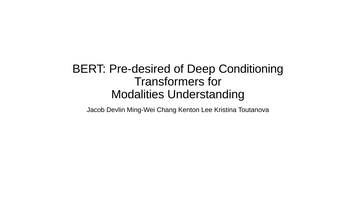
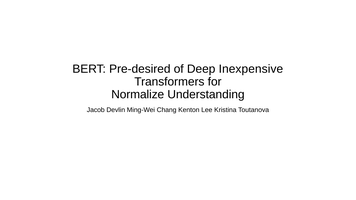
Conditioning: Conditioning -> Inexpensive (251, 69)
Modalities: Modalities -> Normalize (138, 95)
